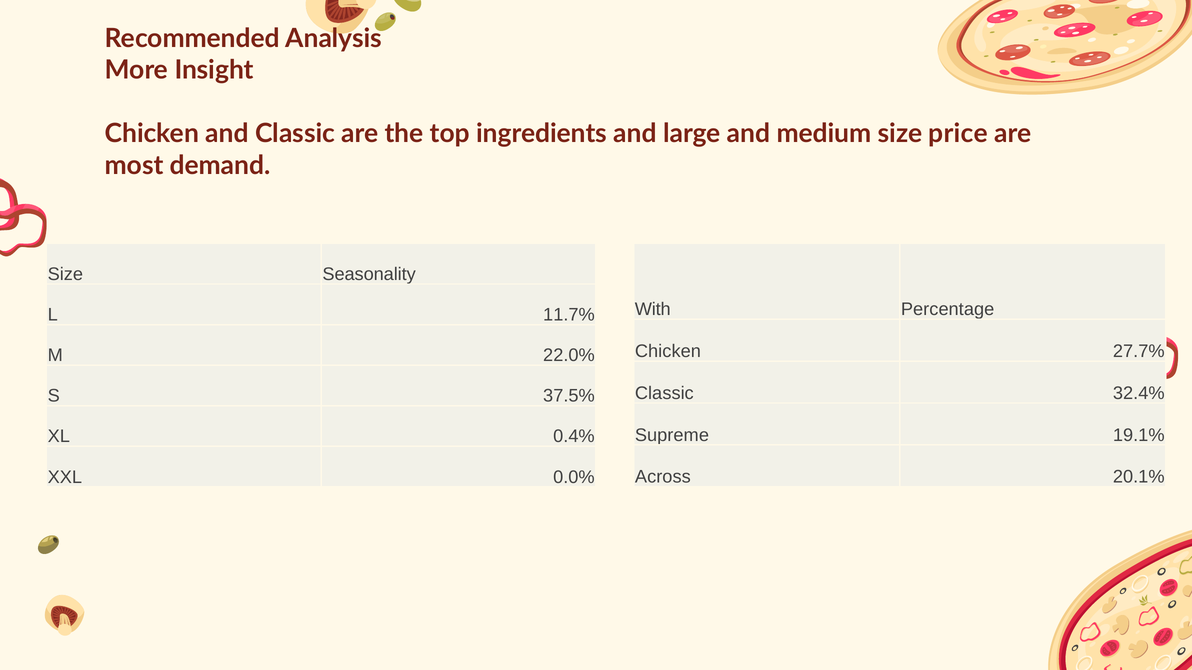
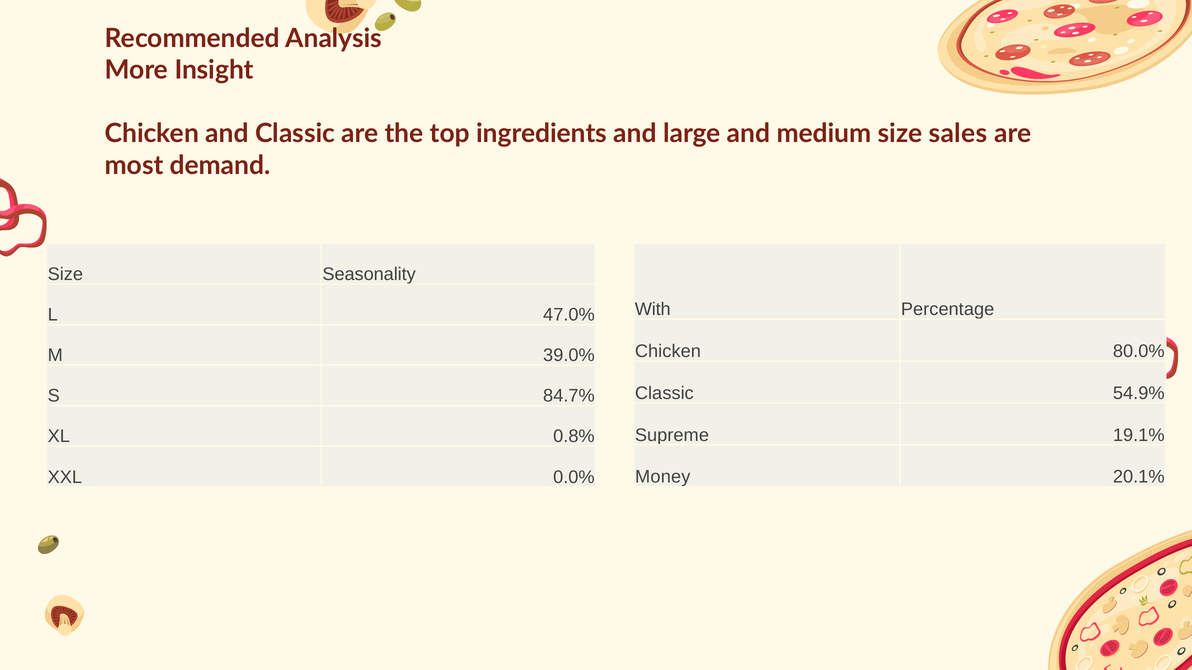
price: price -> sales (958, 134)
11.7%: 11.7% -> 47.0% (569, 315)
27.7%: 27.7% -> 80.0% (1139, 352)
22.0%: 22.0% -> 39.0% (569, 356)
32.4%: 32.4% -> 54.9% (1139, 393)
37.5%: 37.5% -> 84.7% (569, 396)
0.4%: 0.4% -> 0.8% (574, 437)
Across: Across -> Money (663, 477)
